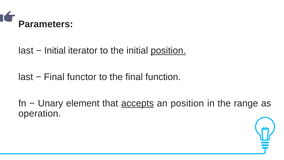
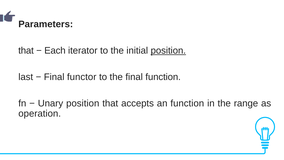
last: last -> that (26, 50)
Initial: Initial -> Each (55, 50)
Unary element: element -> position (83, 103)
accepts underline: present -> none (138, 103)
an position: position -> function (187, 103)
